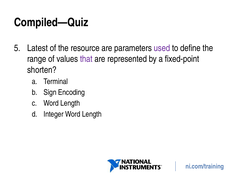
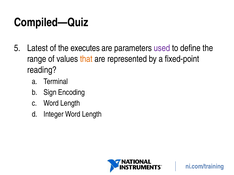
resource: resource -> executes (85, 48)
that colour: purple -> orange (86, 59)
shorten: shorten -> reading (42, 70)
